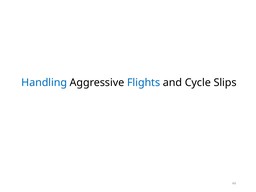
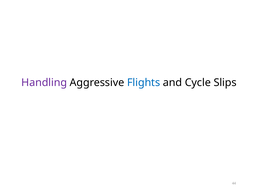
Handling colour: blue -> purple (44, 83)
